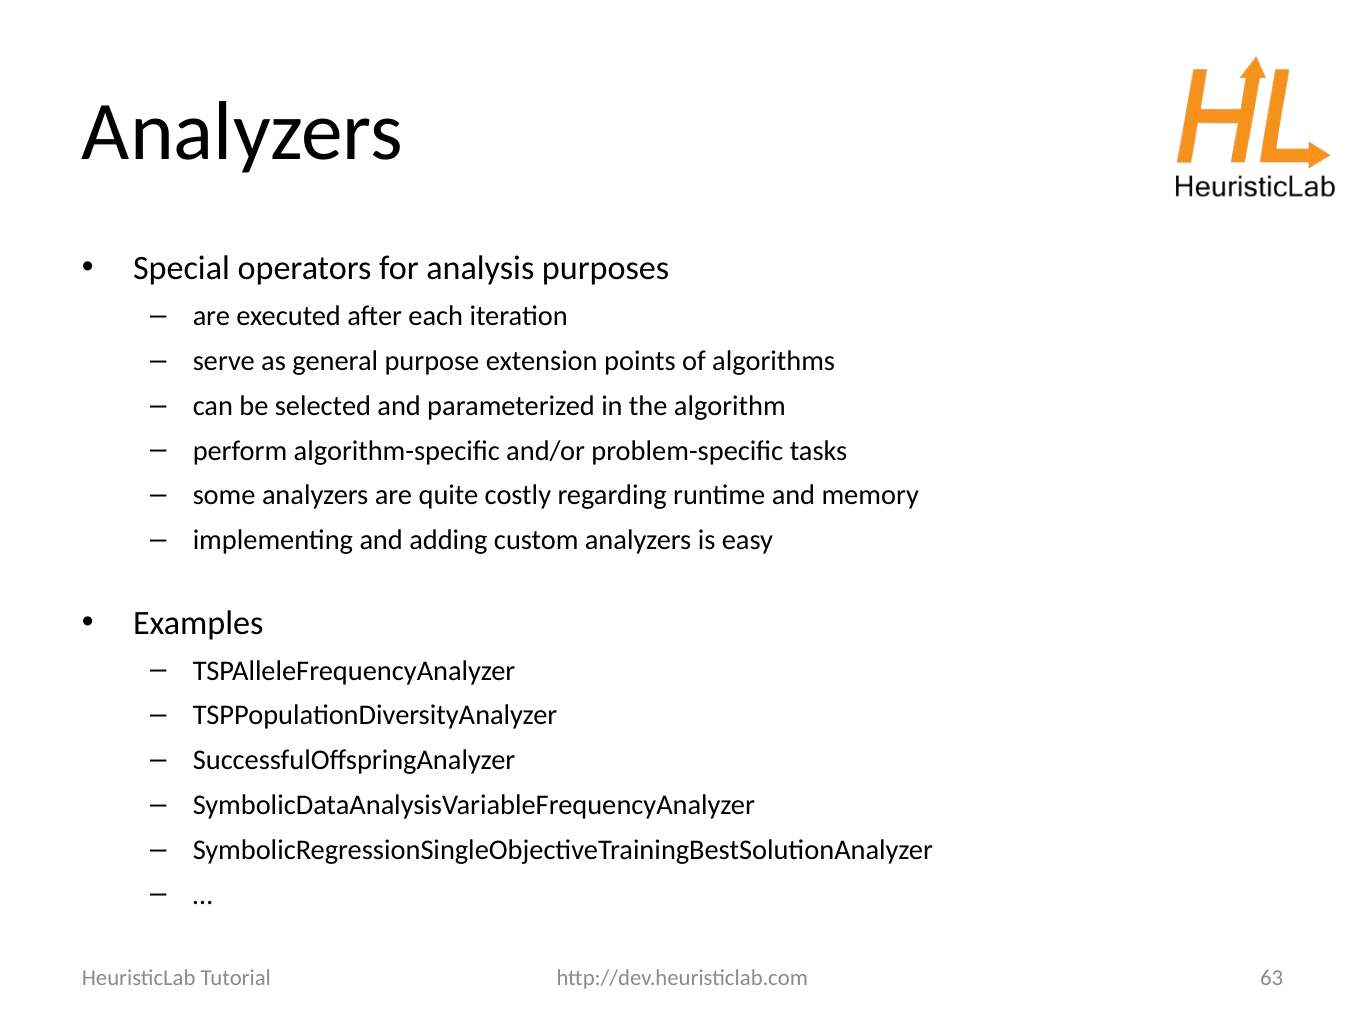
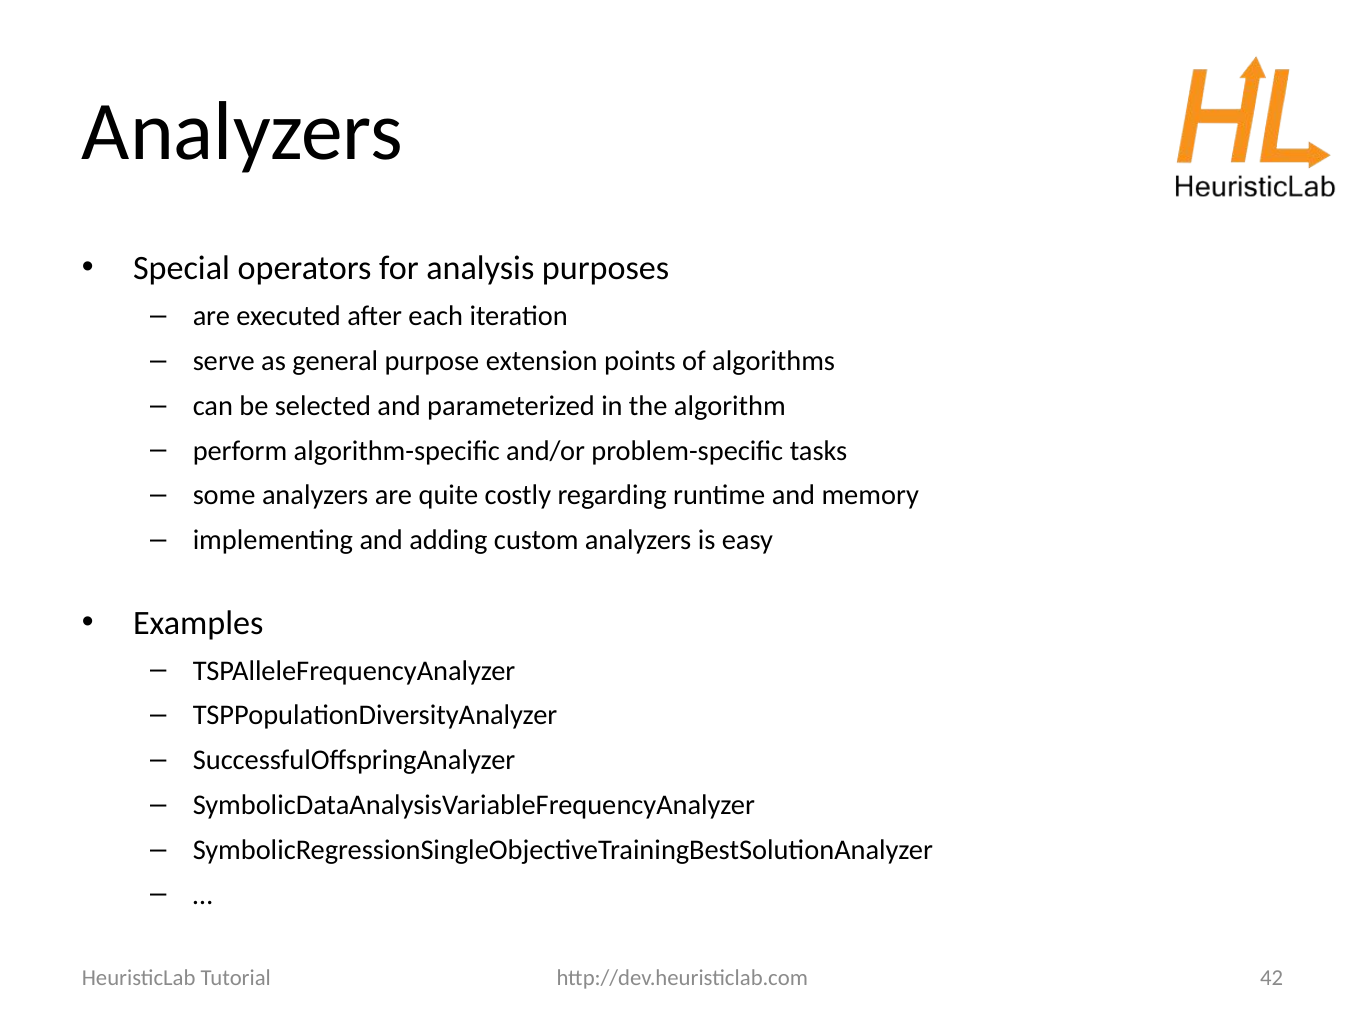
63: 63 -> 42 (1272, 977)
